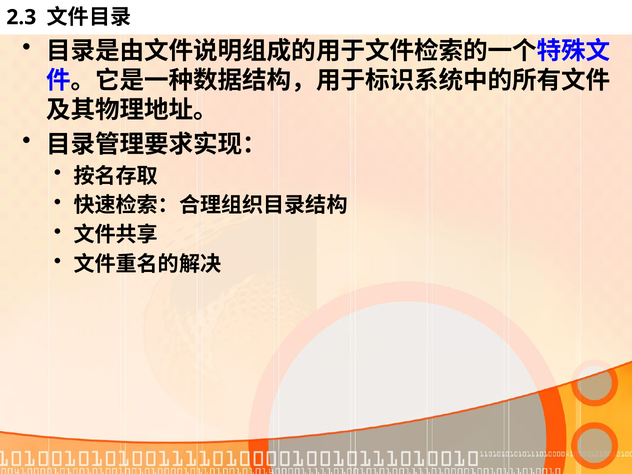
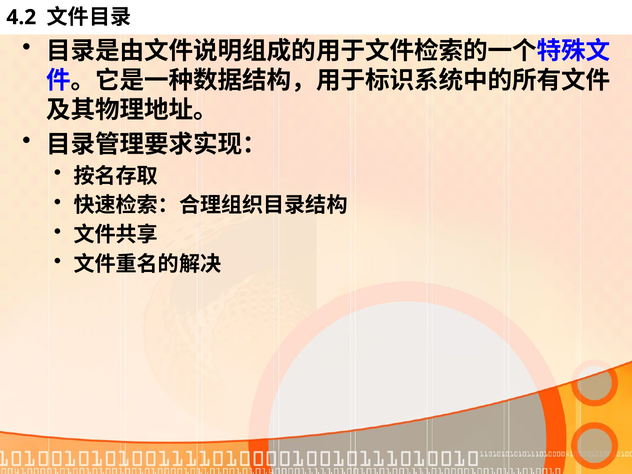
2.3: 2.3 -> 4.2 (21, 17)
